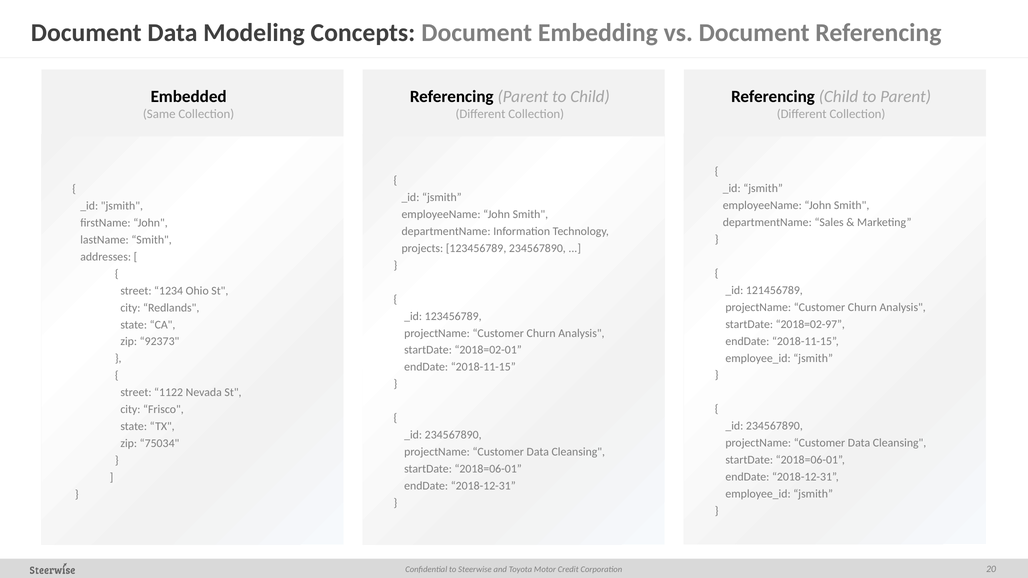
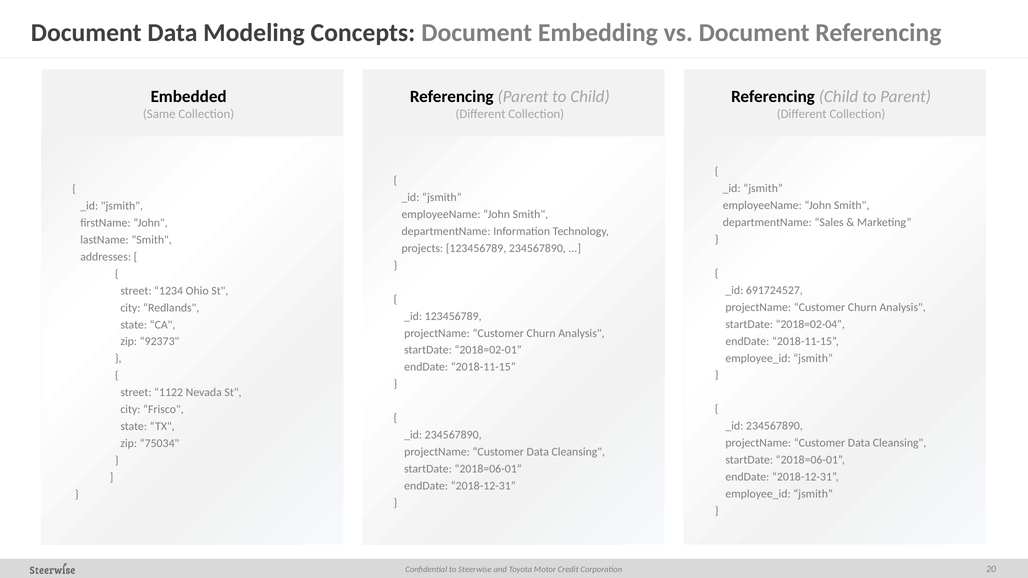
121456789: 121456789 -> 691724527 (774, 290)
2018=02-97: 2018=02-97 -> 2018=02-04 (810, 324)
